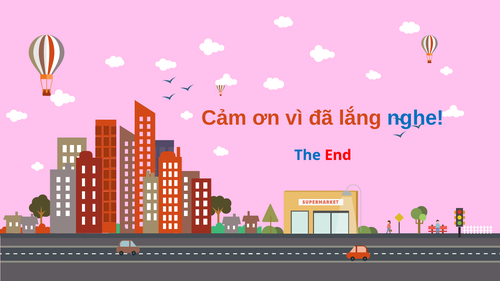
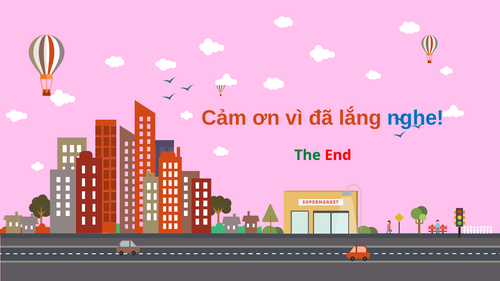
The colour: blue -> green (308, 155)
